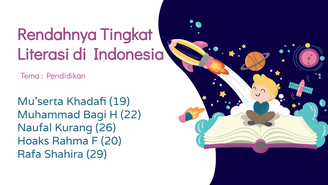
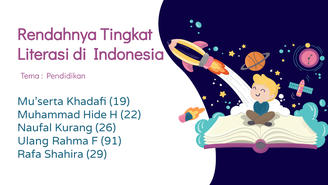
Bagi: Bagi -> Hide (95, 114)
Hoaks: Hoaks -> Ulang (33, 141)
20: 20 -> 91 (111, 141)
